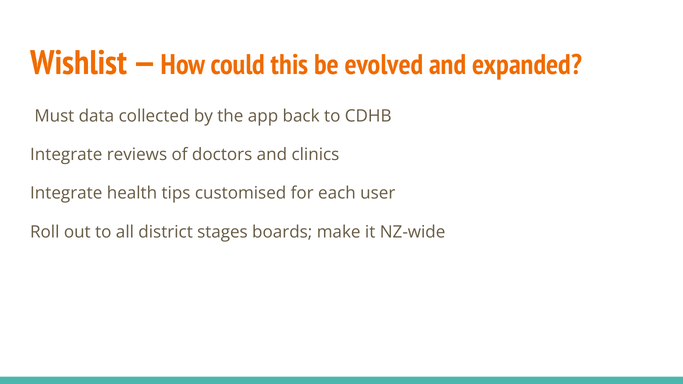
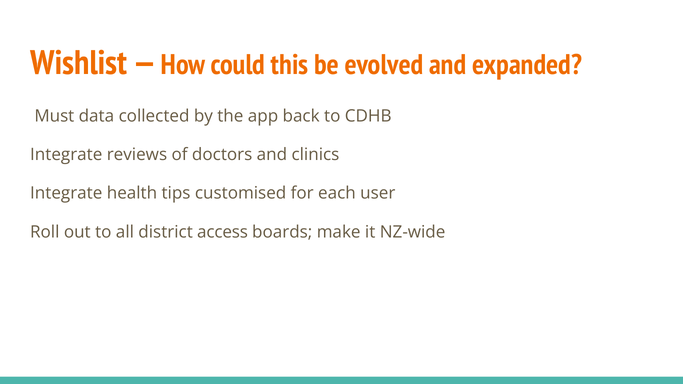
stages: stages -> access (223, 232)
